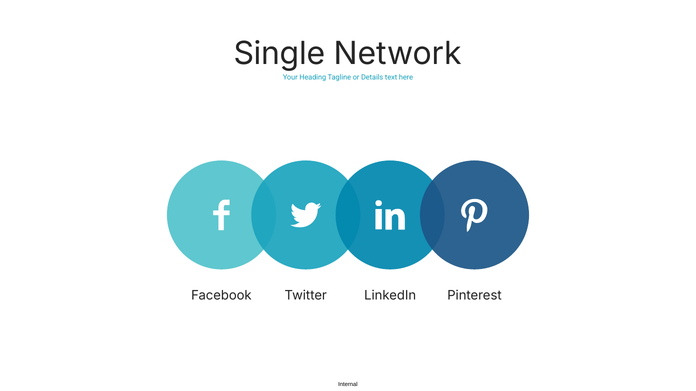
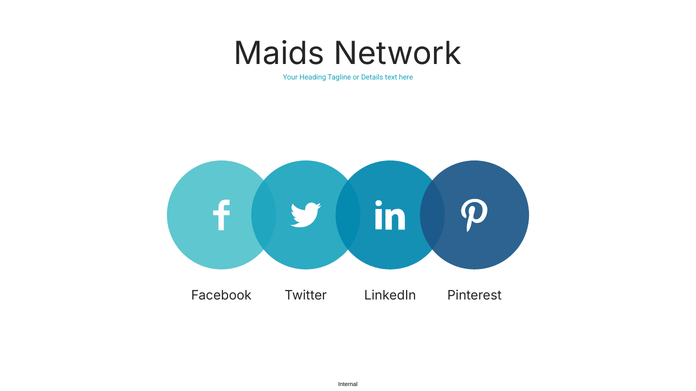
Single: Single -> Maids (279, 54)
